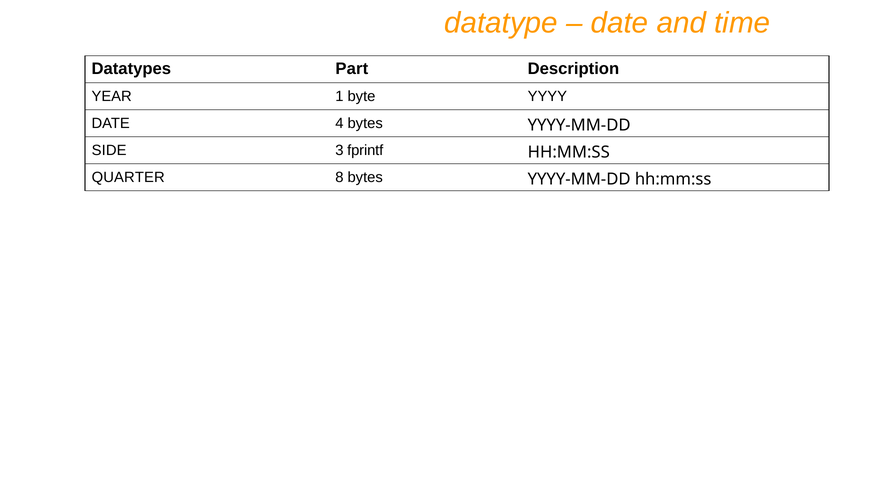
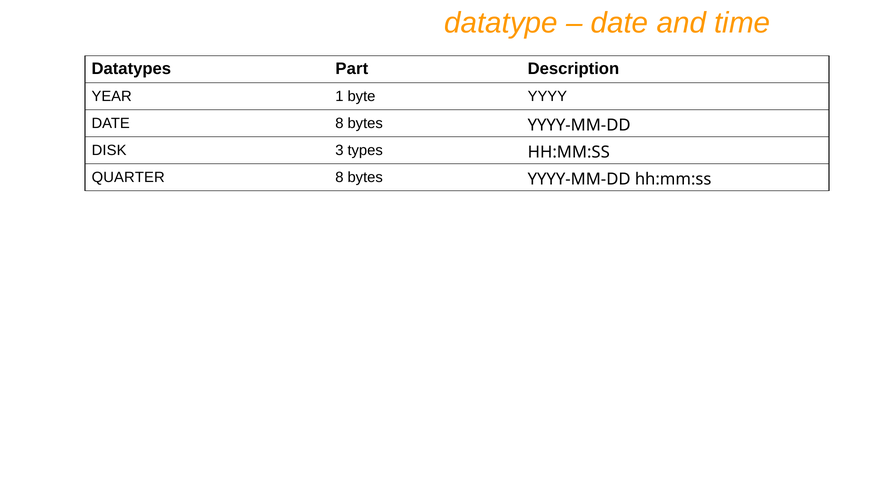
DATE 4: 4 -> 8 (339, 123)
SIDE: SIDE -> DISK (109, 150)
fprintf: fprintf -> types (365, 150)
